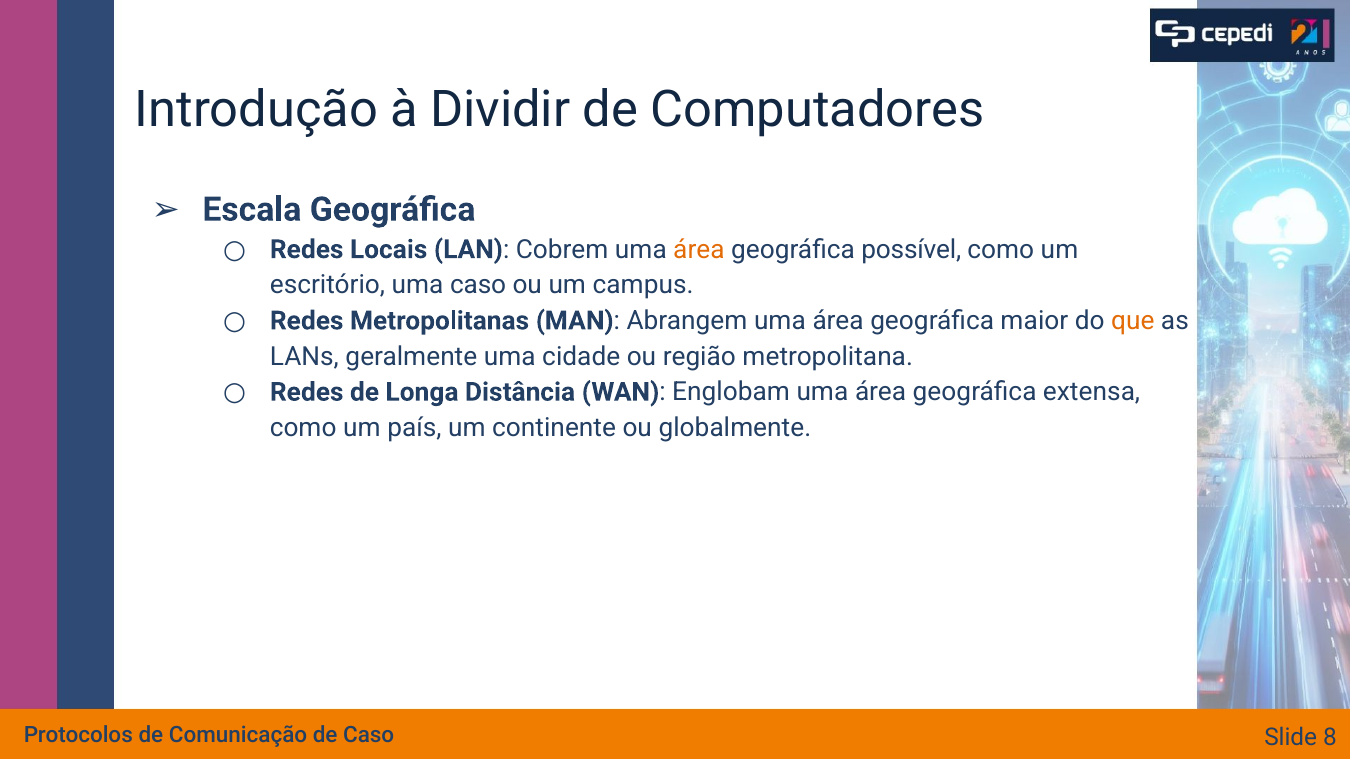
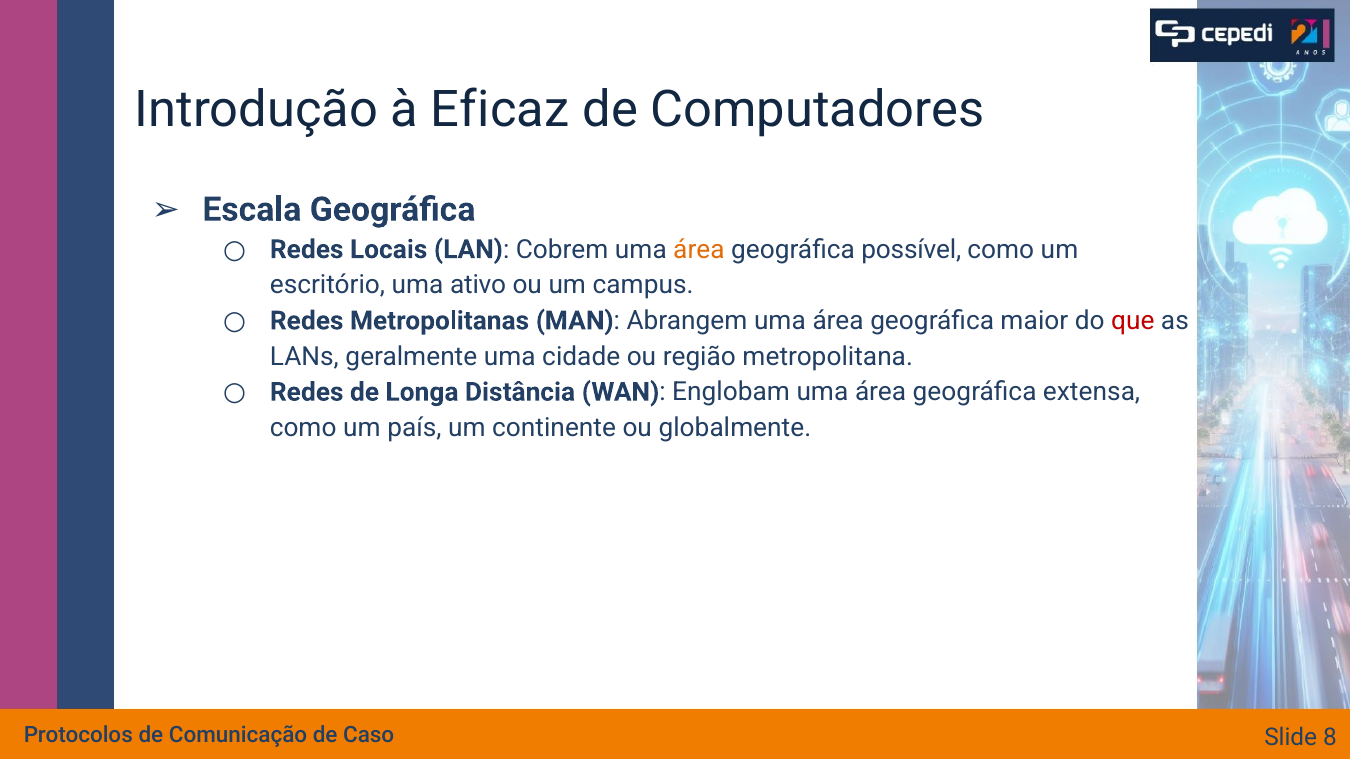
Dividir: Dividir -> Eficaz (500, 110)
uma caso: caso -> ativo (478, 285)
que colour: orange -> red (1133, 321)
